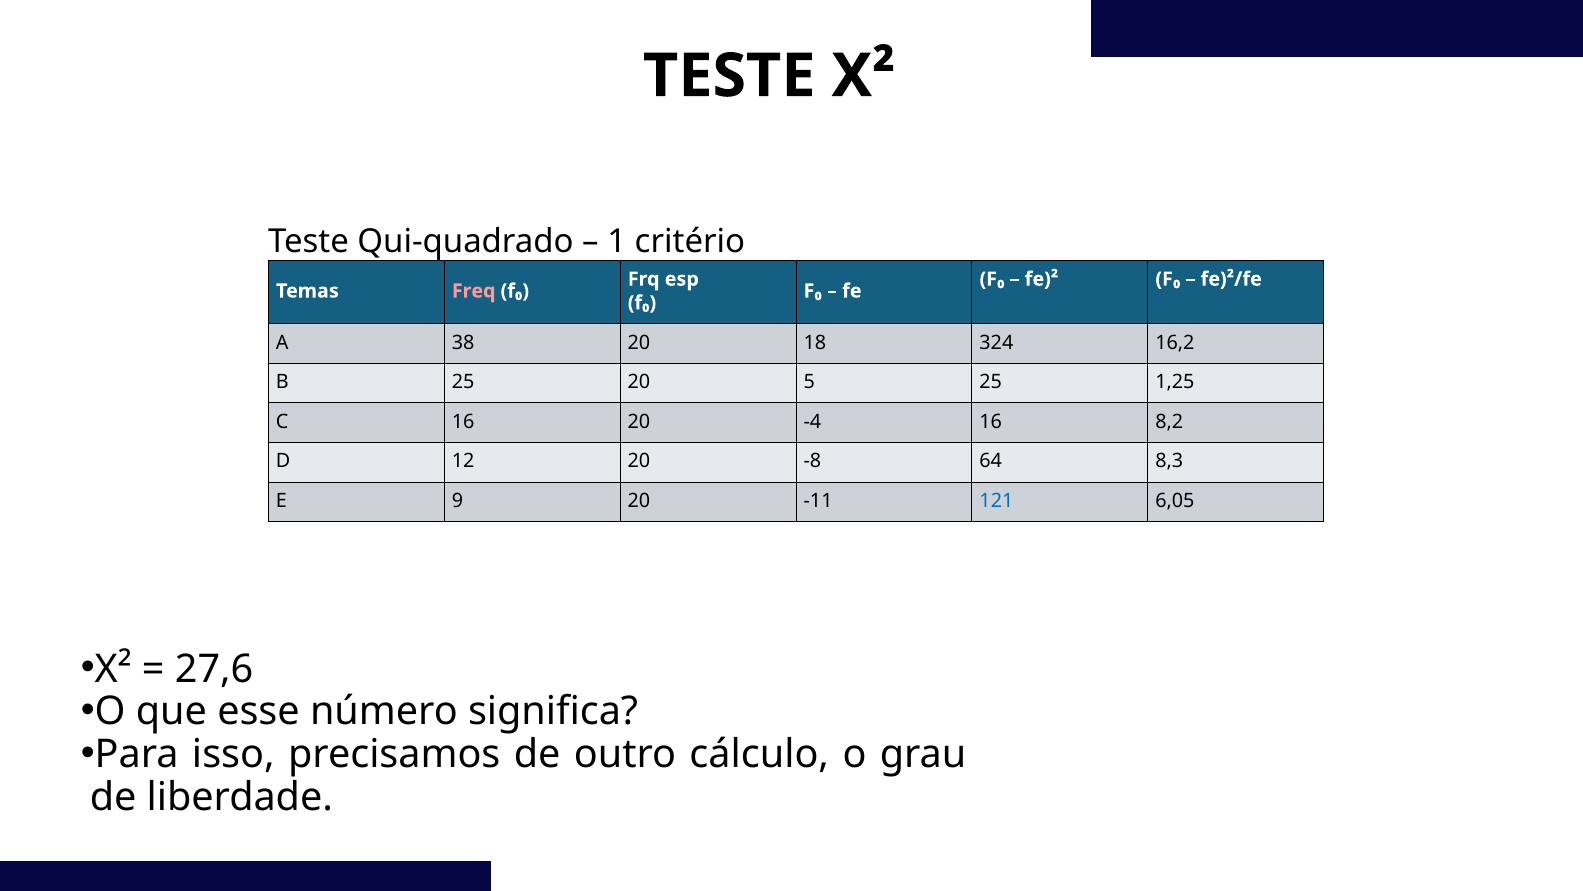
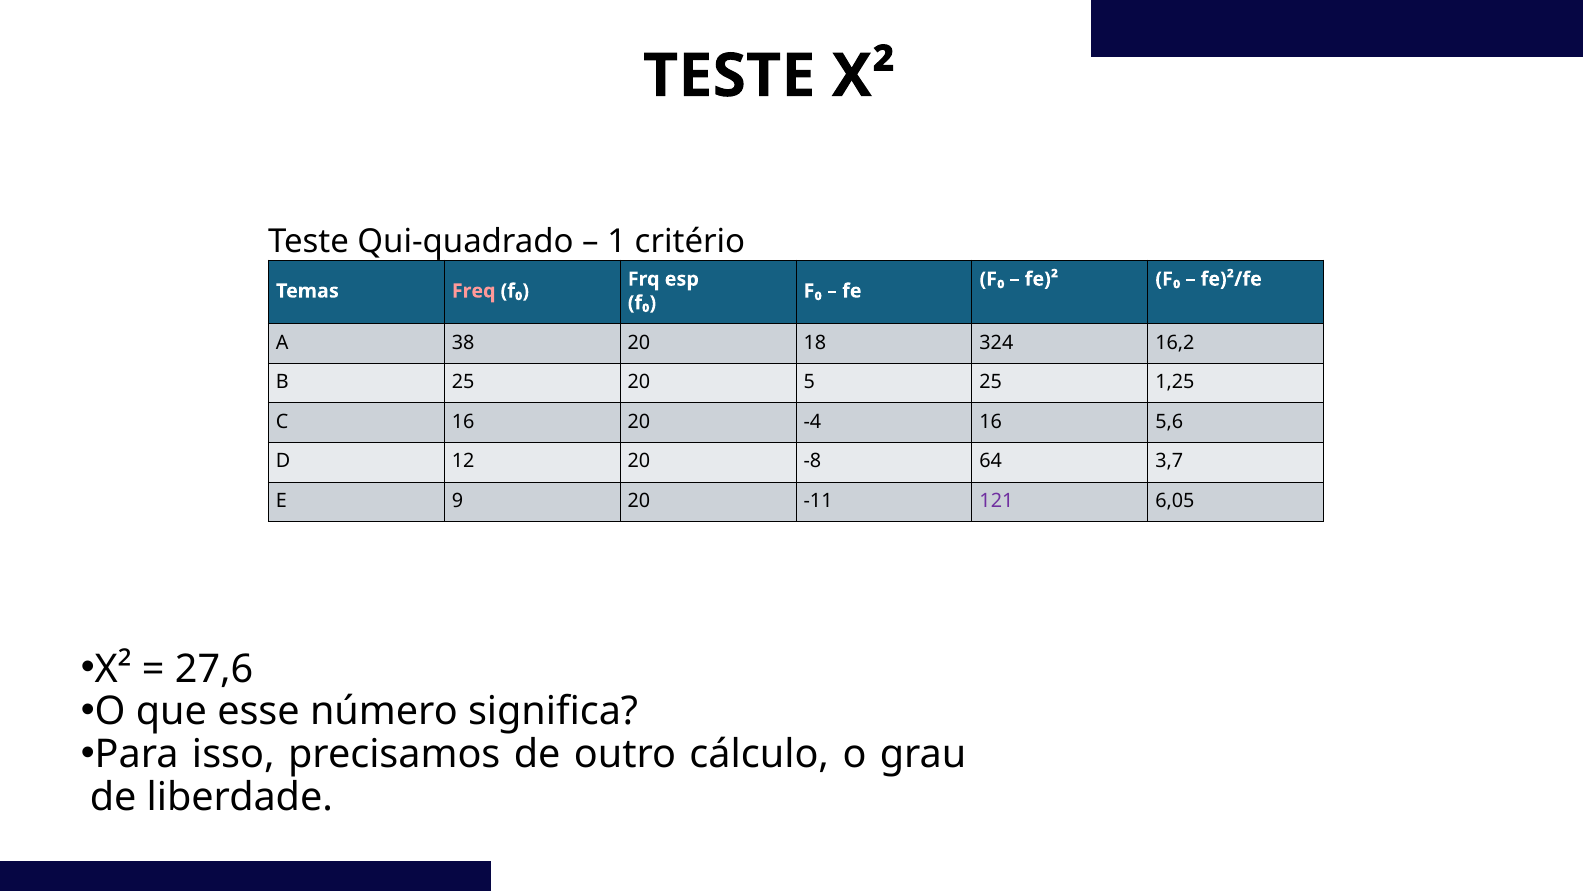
8,2: 8,2 -> 5,6 (1169, 422)
8,3: 8,3 -> 3,7 (1169, 461)
121 colour: blue -> purple (996, 501)
